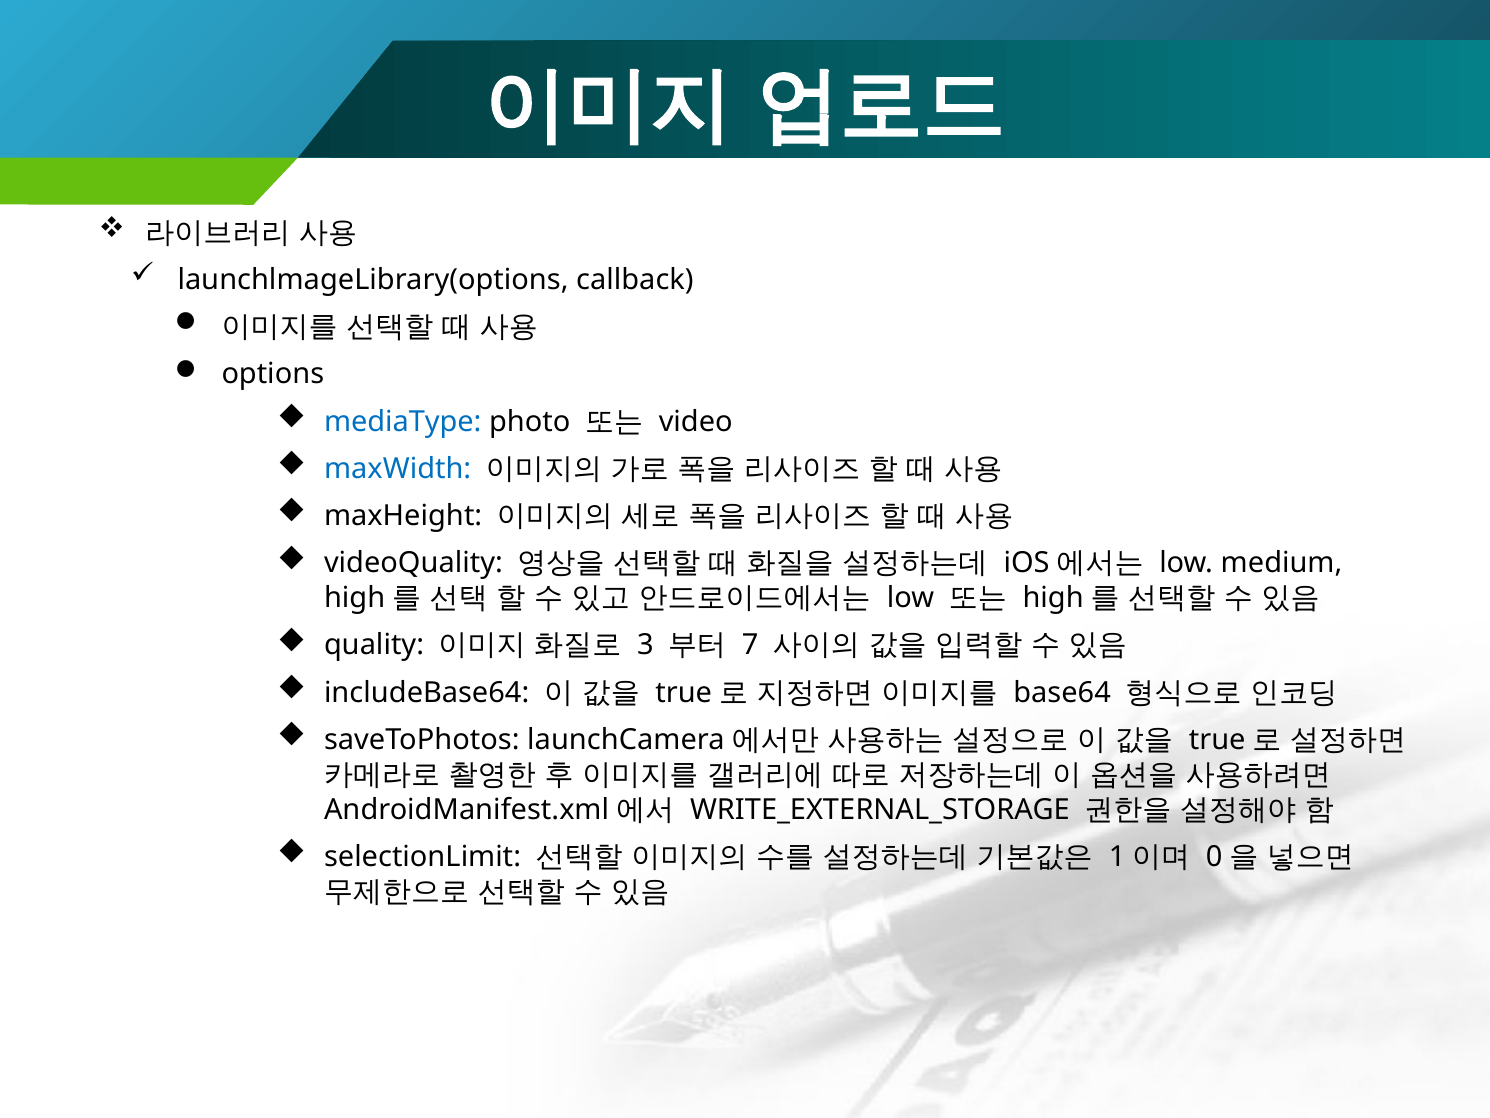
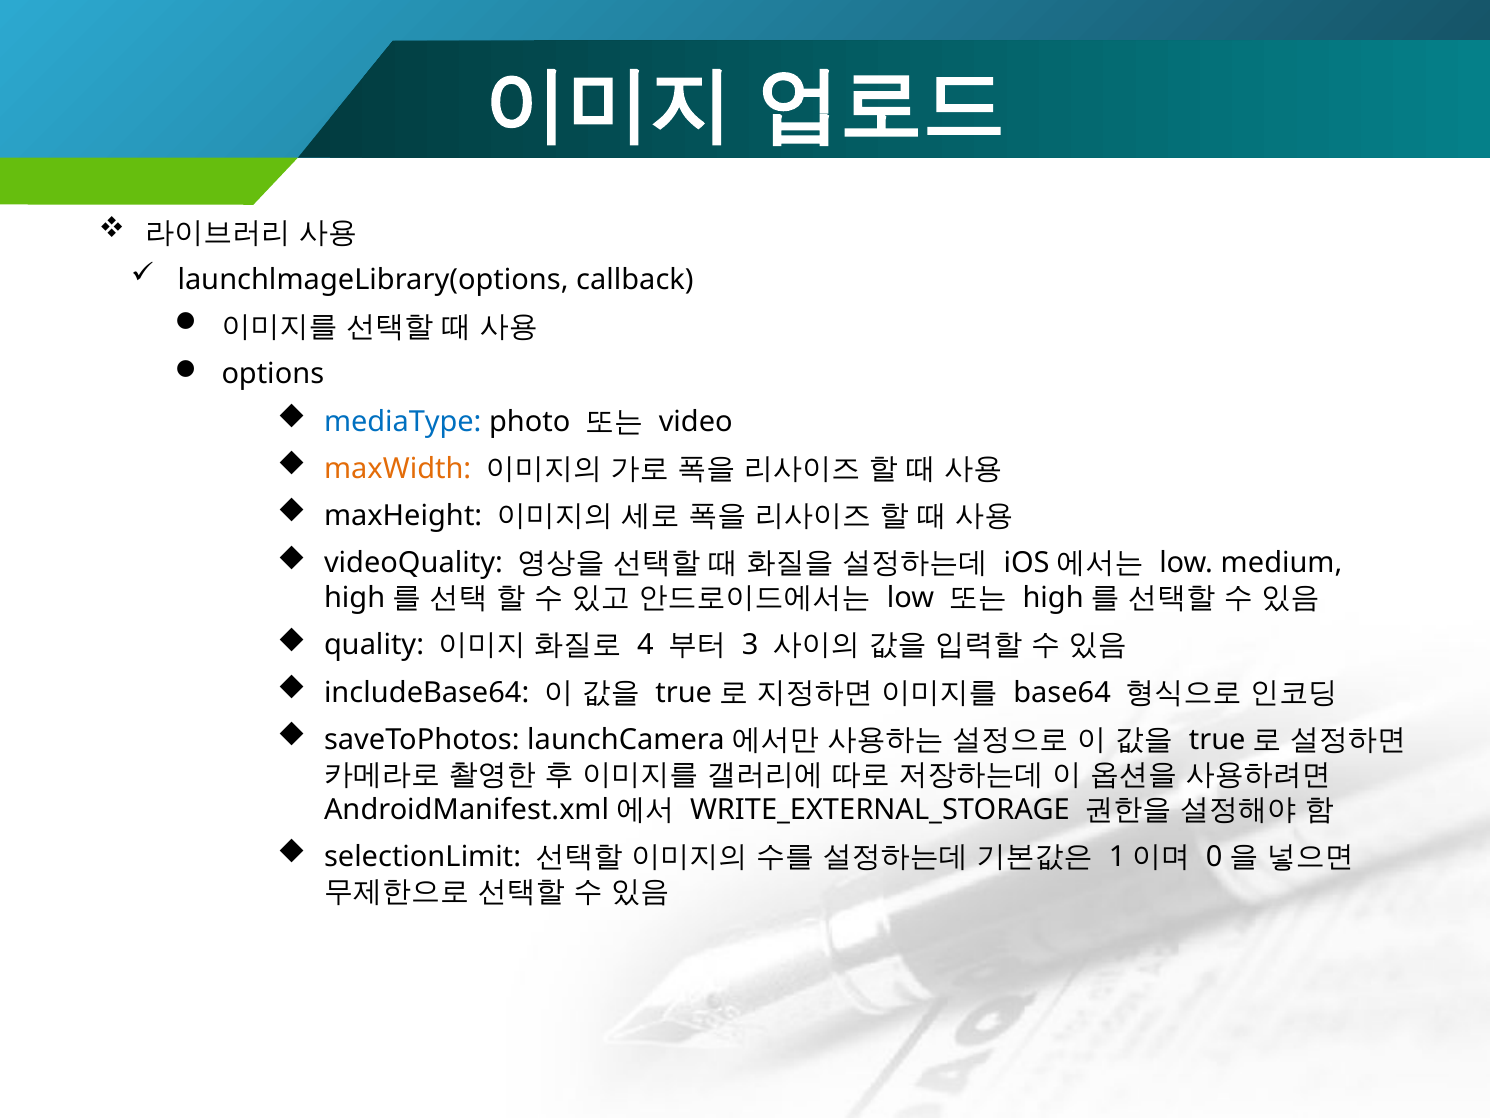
maxWidth colour: blue -> orange (398, 469)
3: 3 -> 4 (645, 645)
7: 7 -> 3 (750, 645)
